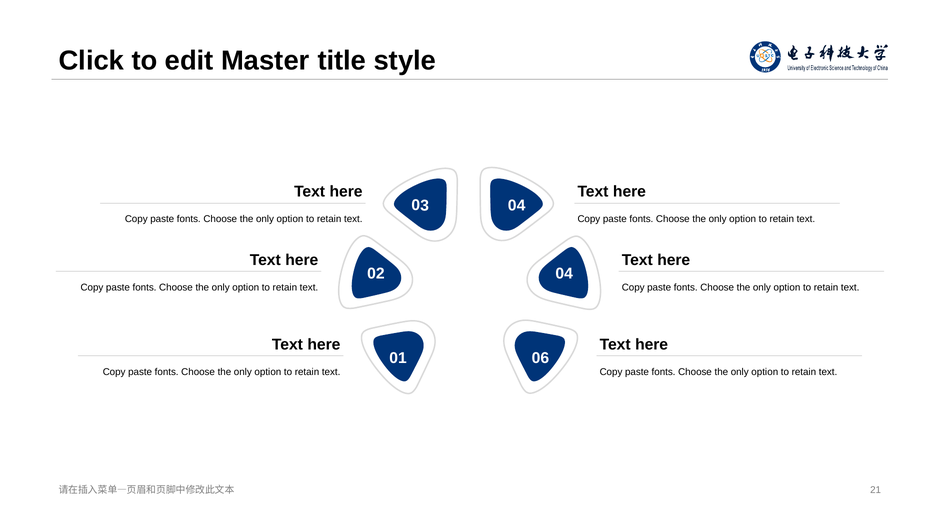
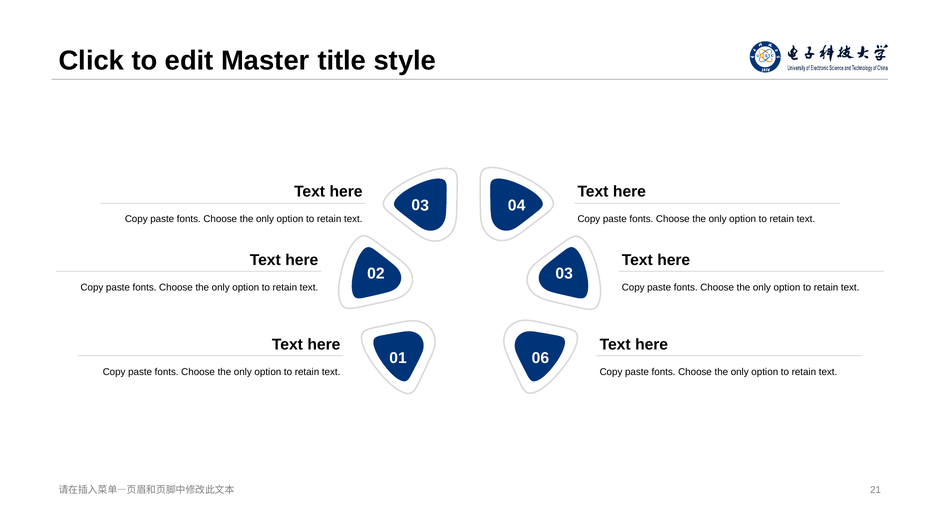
4: 4 -> 3 (569, 273)
